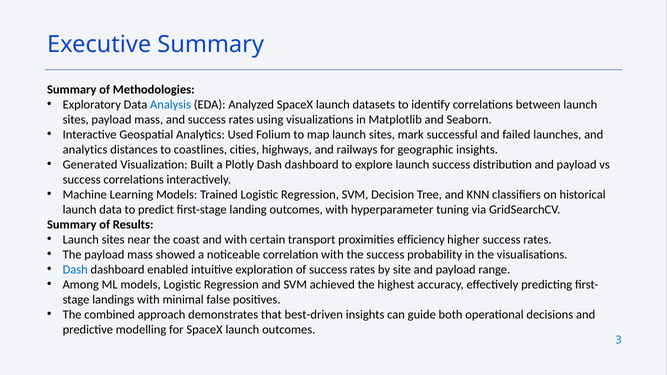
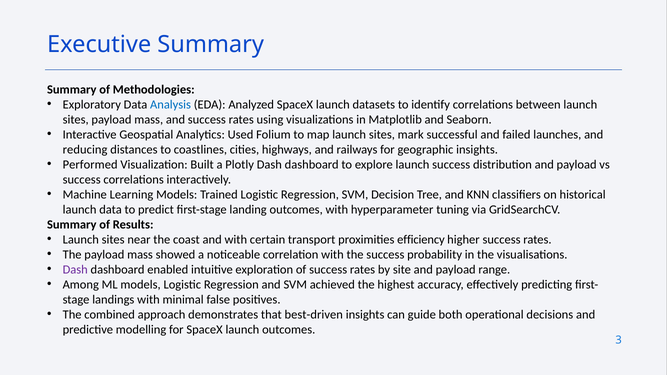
analytics: analytics -> reducing (85, 150)
Generated: Generated -> Performed (90, 165)
Dash colour: blue -> purple (75, 270)
